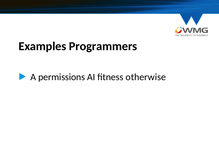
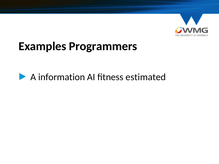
permissions: permissions -> information (62, 77)
otherwise: otherwise -> estimated (146, 77)
